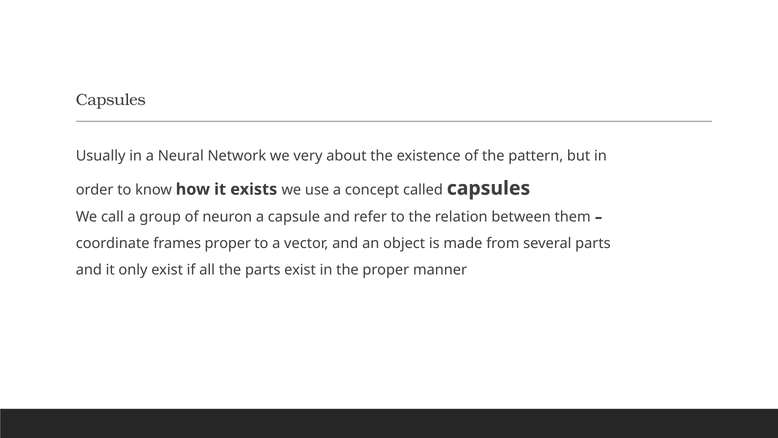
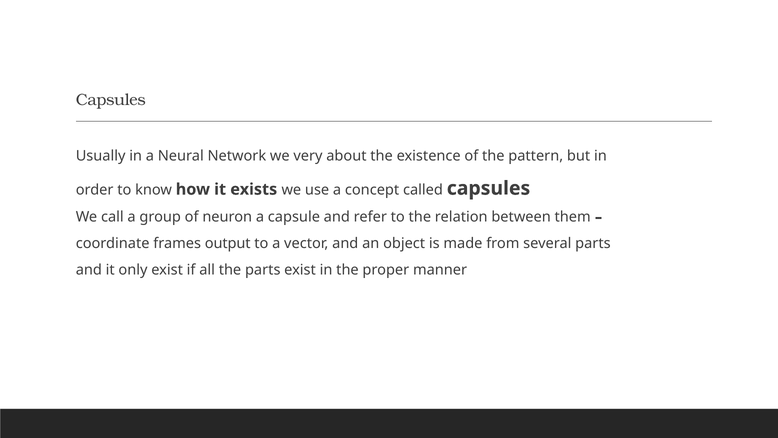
frames proper: proper -> output (228, 243)
